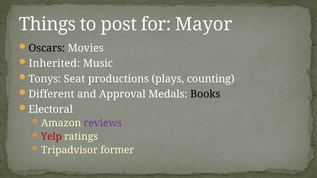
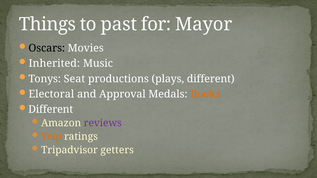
post: post -> past (119, 24)
plays counting: counting -> different (211, 79)
Different: Different -> Electoral (51, 94)
Books colour: black -> orange (205, 94)
Electoral: Electoral -> Different (51, 110)
Yelp colour: red -> orange (51, 137)
former: former -> getters (117, 150)
